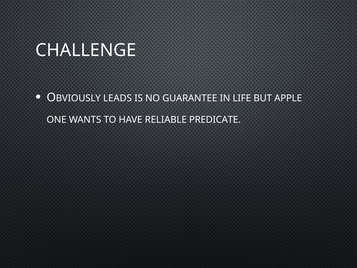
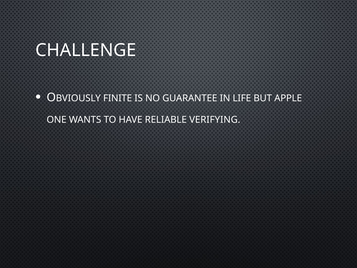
LEADS: LEADS -> FINITE (118, 98)
PREDICATE: PREDICATE -> VERIFYING (215, 120)
